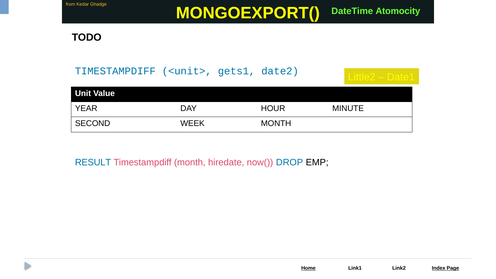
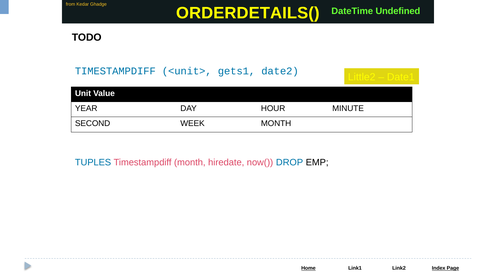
MONGOEXPORT(: MONGOEXPORT( -> ORDERDETAILS( (248, 13)
Atomocity: Atomocity -> Undefined (398, 11)
RESULT: RESULT -> TUPLES (93, 162)
